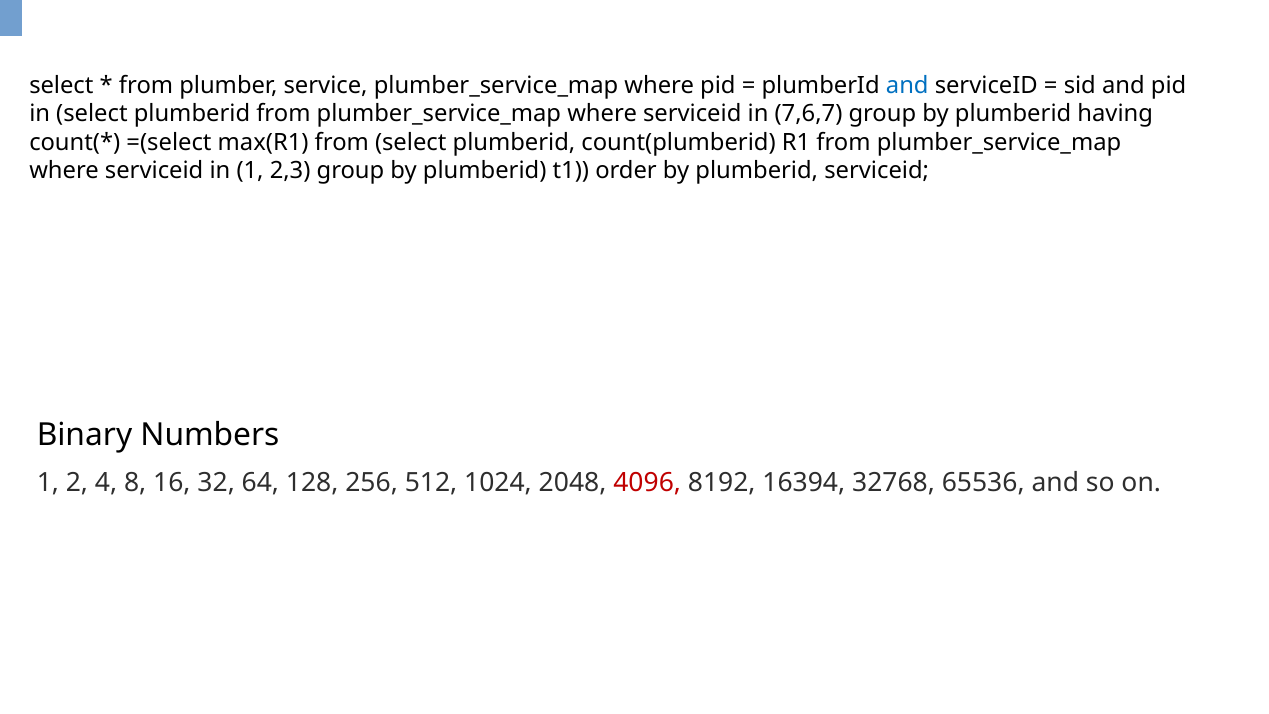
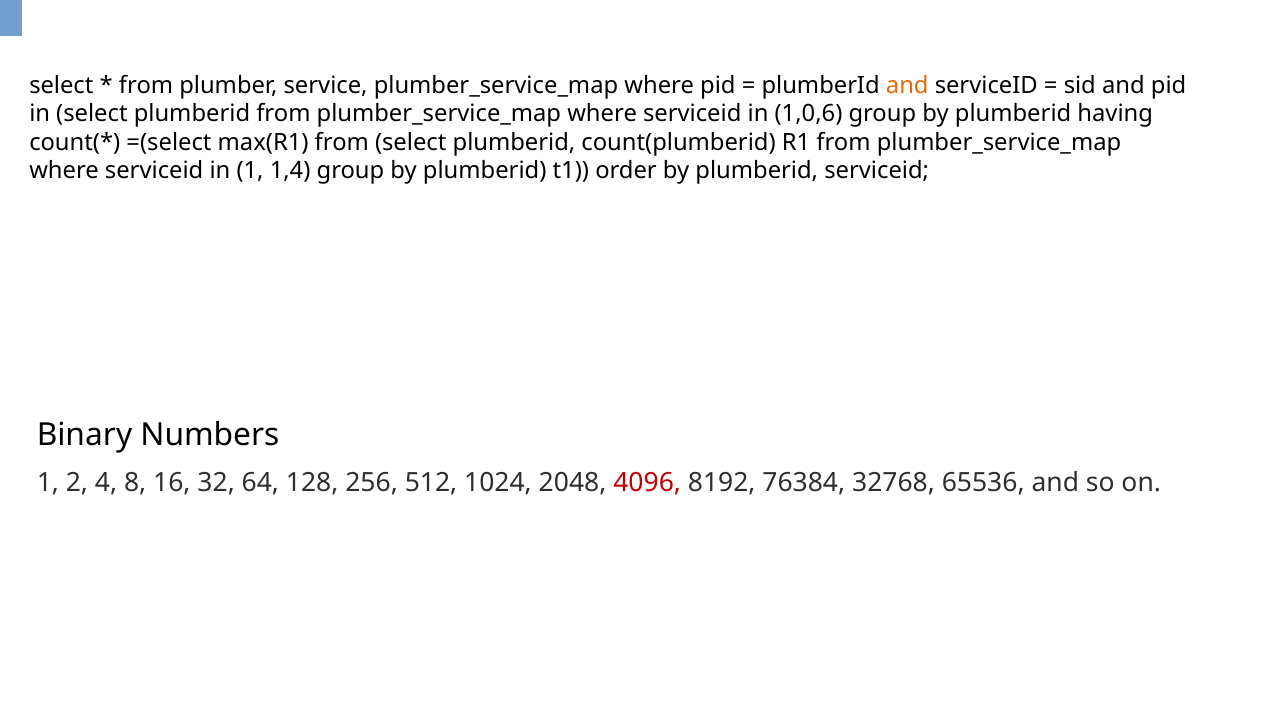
and colour: blue -> orange (907, 85)
7,6,7: 7,6,7 -> 1,0,6 (808, 114)
2,3: 2,3 -> 1,4 (290, 171)
16394: 16394 -> 76384 (804, 483)
